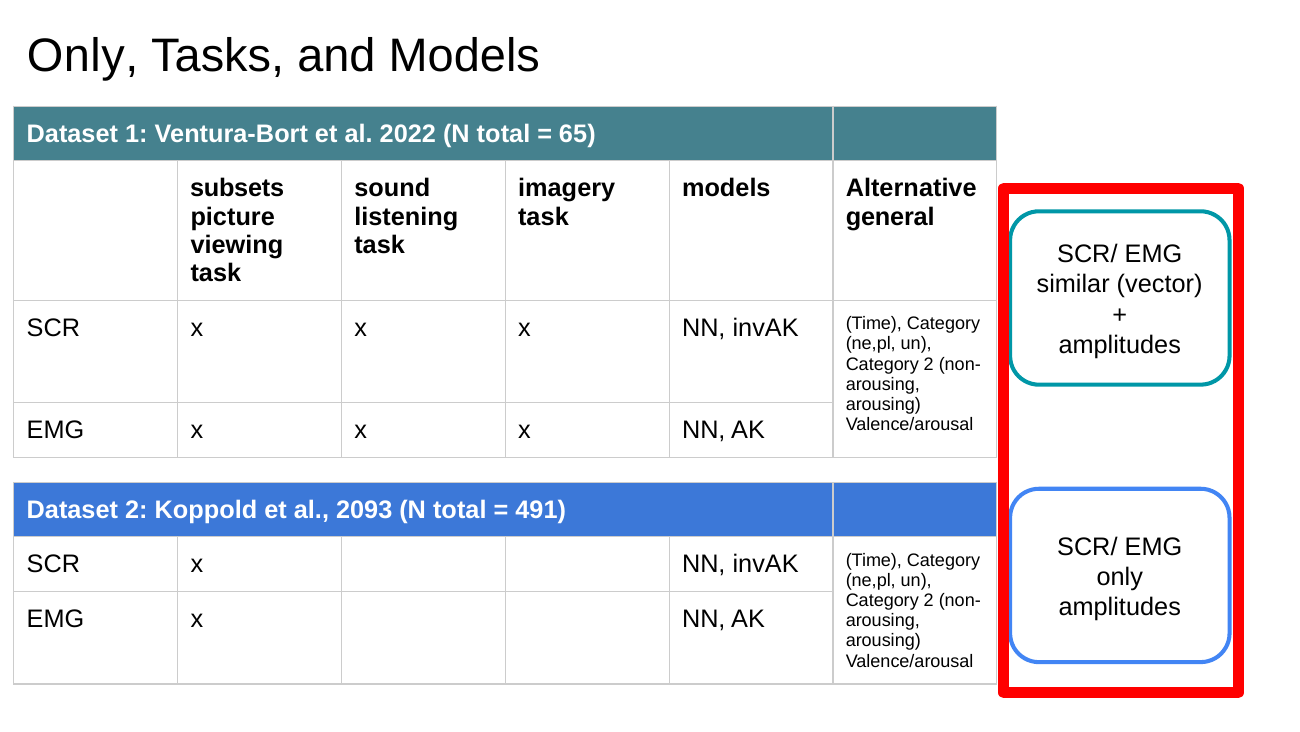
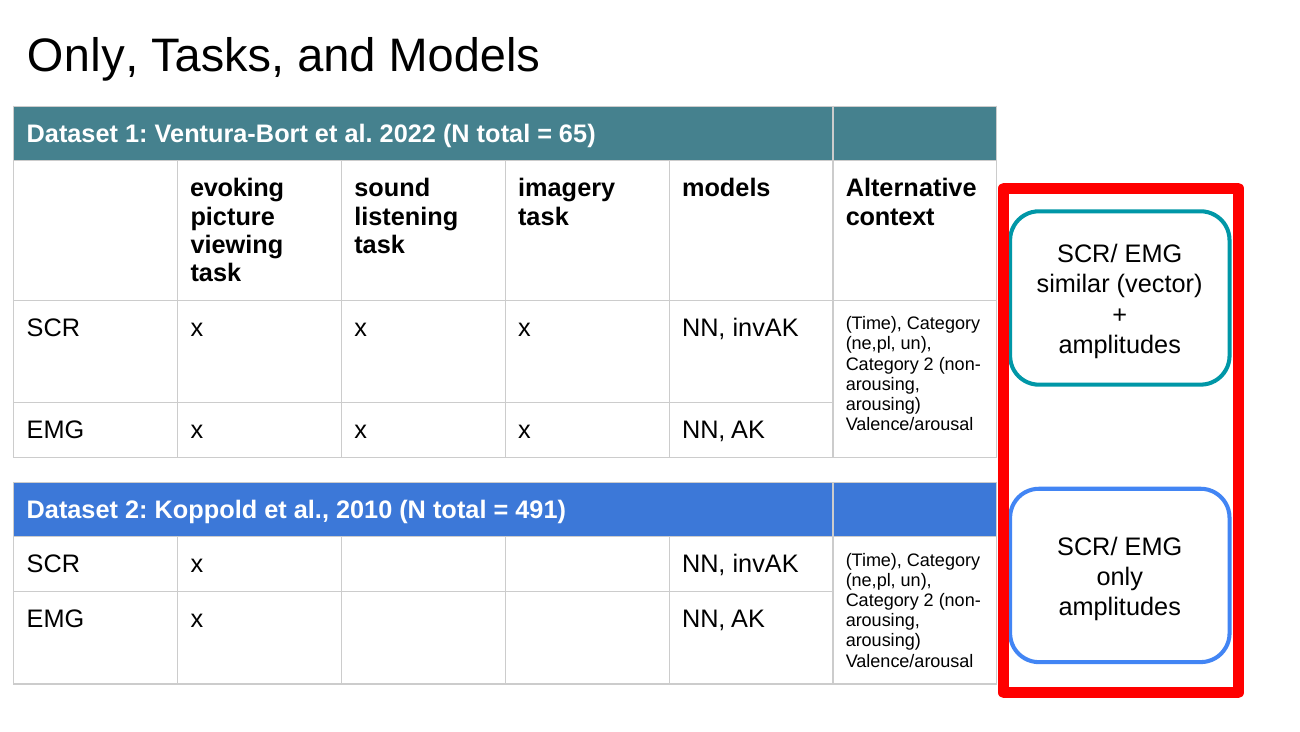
subsets: subsets -> evoking (237, 188)
general: general -> context (890, 217)
2093: 2093 -> 2010 (364, 510)
